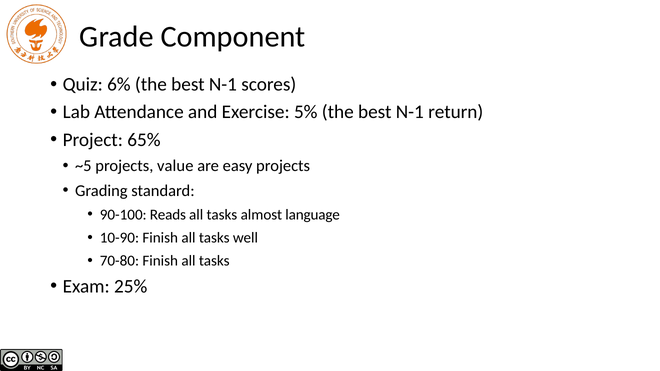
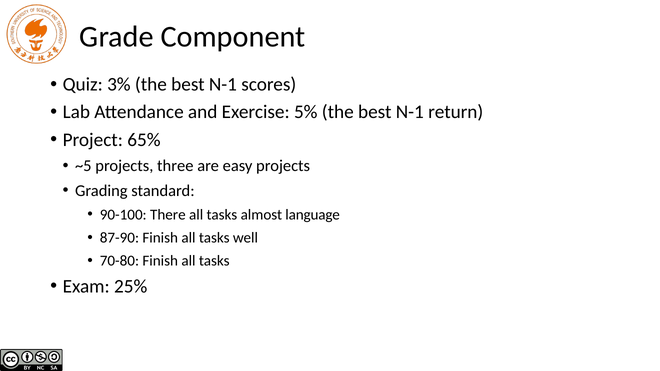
6%: 6% -> 3% (119, 85)
value: value -> three (175, 166)
Reads: Reads -> There (168, 215)
10-90: 10-90 -> 87-90 (119, 238)
